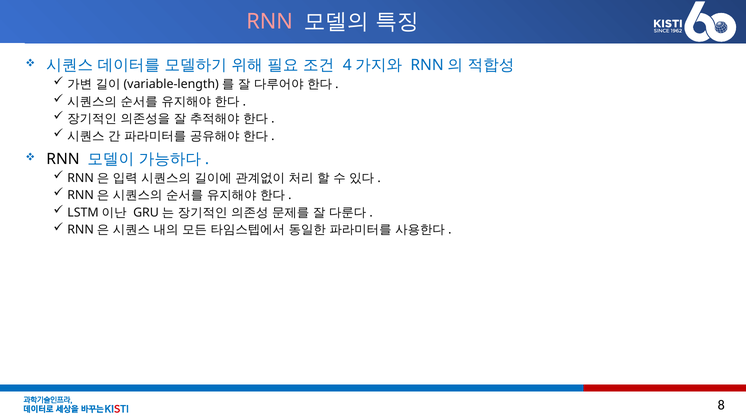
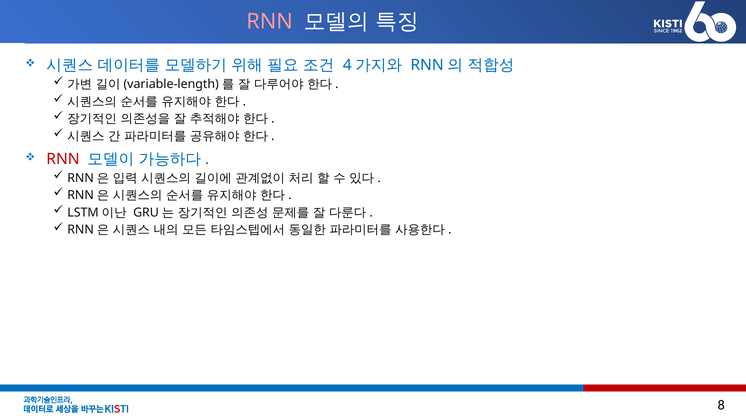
RNN colour: black -> red (63, 159)
